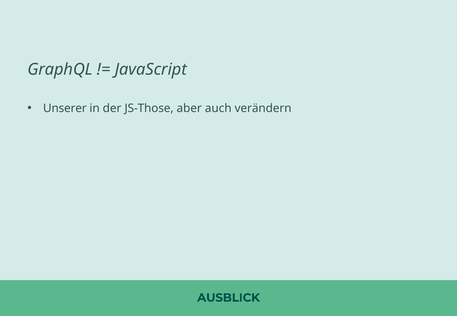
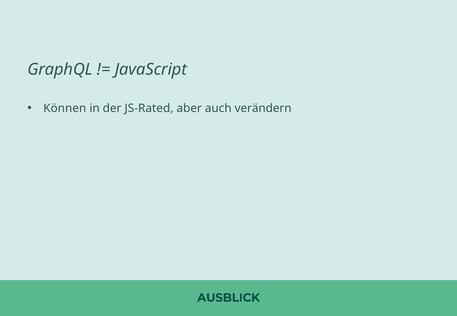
Unserer: Unserer -> Können (65, 109)
JS-Those: JS-Those -> JS-Rated (149, 109)
